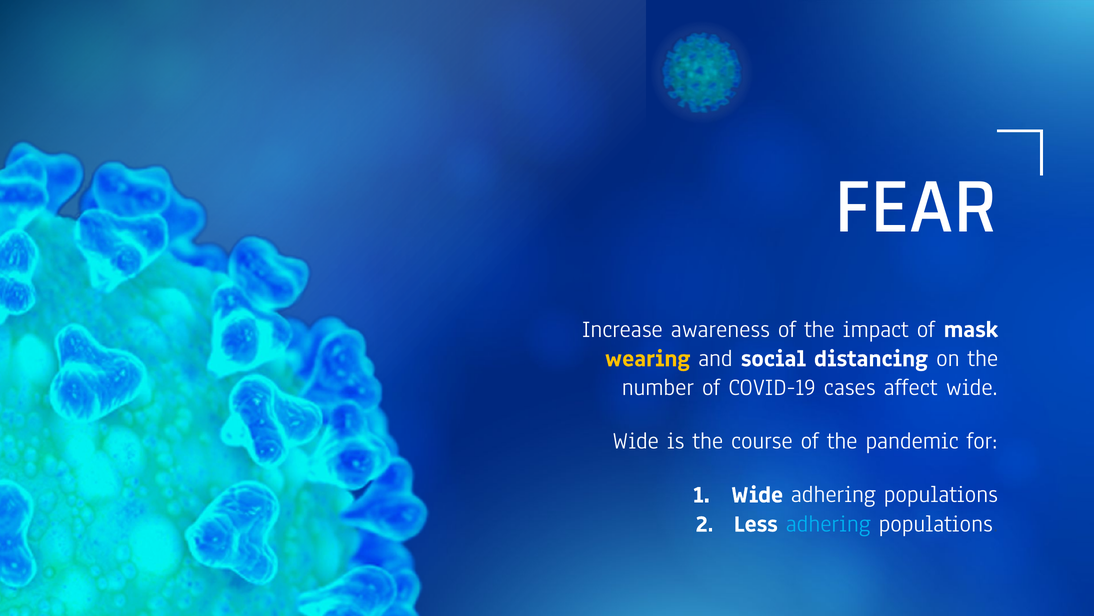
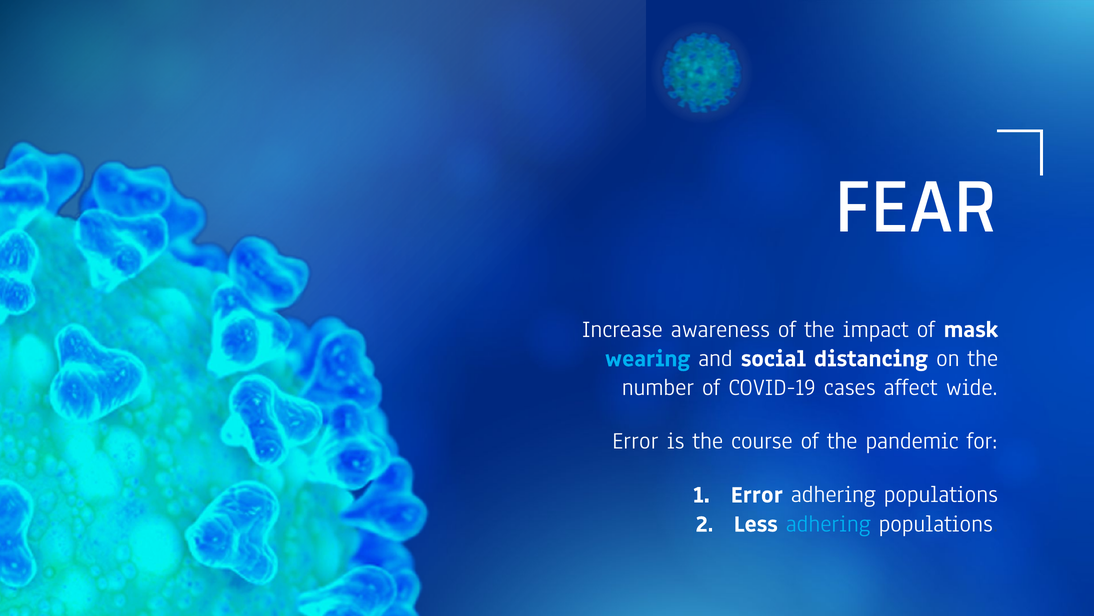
wearing colour: yellow -> light blue (648, 358)
Wide: Wide -> Error (635, 441)
Wide: Wide -> Error (757, 494)
